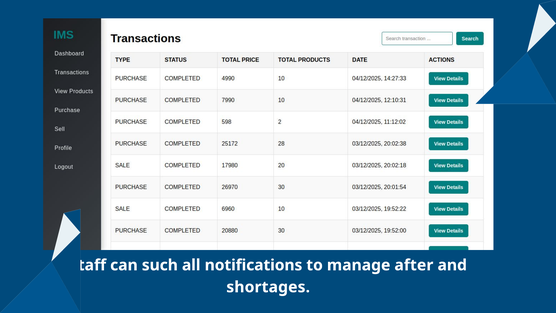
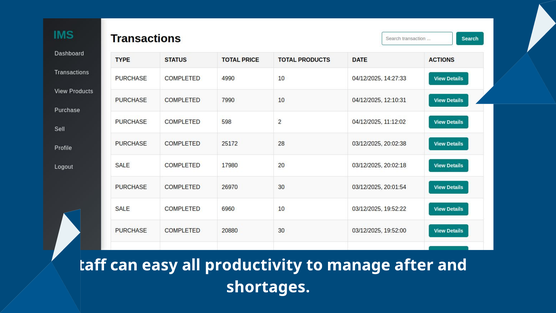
such: such -> easy (160, 265)
notifications: notifications -> productivity (253, 265)
